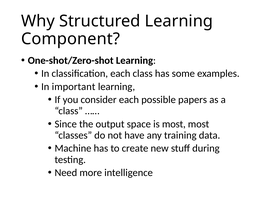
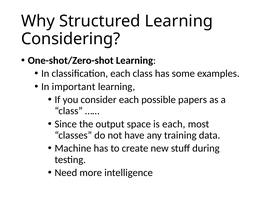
Component: Component -> Considering (71, 39)
is most: most -> each (174, 124)
